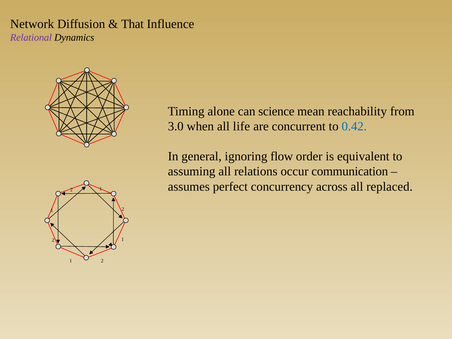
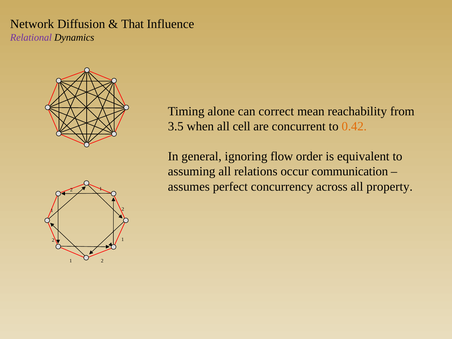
science: science -> correct (276, 111)
3.0: 3.0 -> 3.5 (176, 126)
life: life -> cell (242, 126)
0.42 colour: blue -> orange (354, 126)
replaced: replaced -> property (390, 187)
